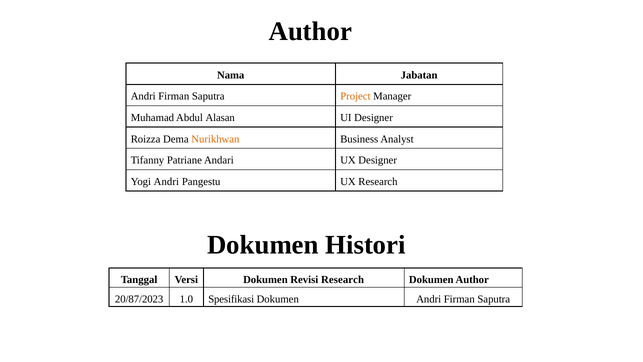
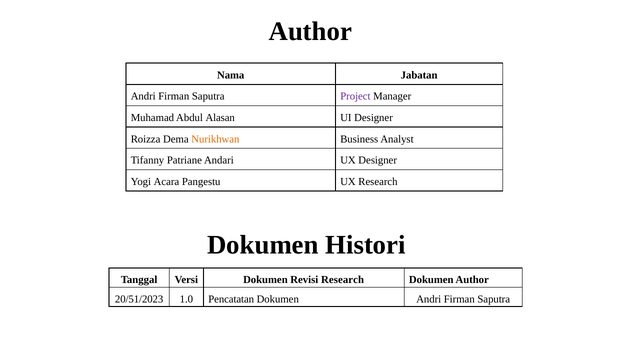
Project colour: orange -> purple (355, 96)
Yogi Andri: Andri -> Acara (166, 181)
20/87/2023: 20/87/2023 -> 20/51/2023 (139, 299)
Spesifikasi: Spesifikasi -> Pencatatan (231, 299)
